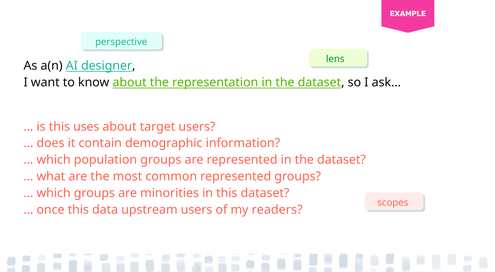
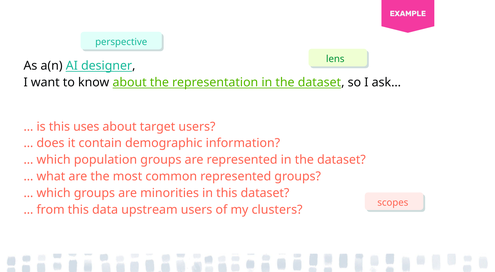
once: once -> from (51, 210)
readers: readers -> clusters (277, 210)
